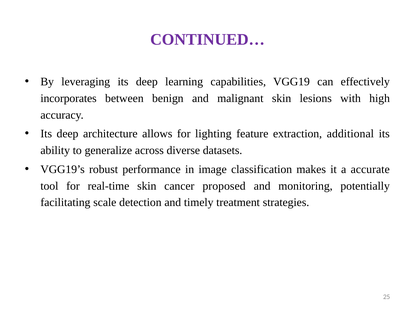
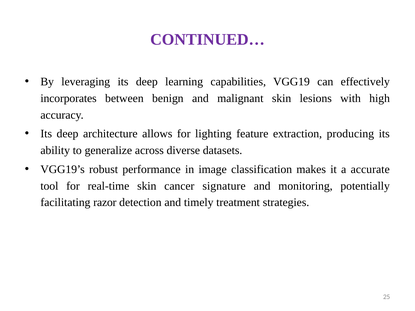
additional: additional -> producing (350, 134)
proposed: proposed -> signature (224, 186)
scale: scale -> razor (105, 203)
